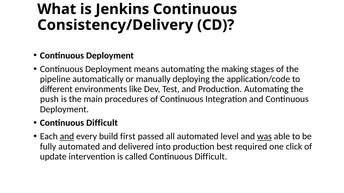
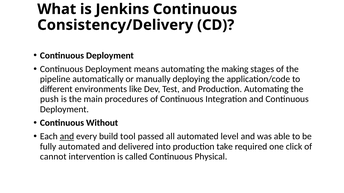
Difficult: Difficult -> Without (102, 123)
first: first -> tool (128, 137)
was underline: present -> none (264, 137)
best: best -> take (225, 147)
update: update -> cannot (53, 157)
called Continuous Difficult: Difficult -> Physical (211, 157)
